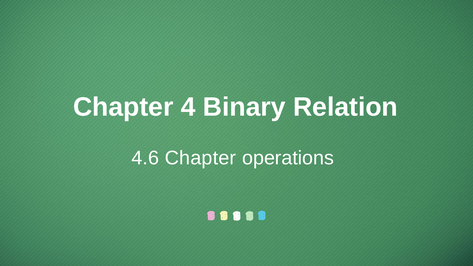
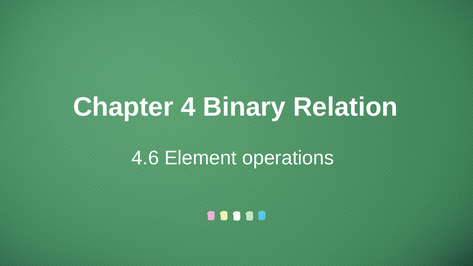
4.6 Chapter: Chapter -> Element (201, 158)
